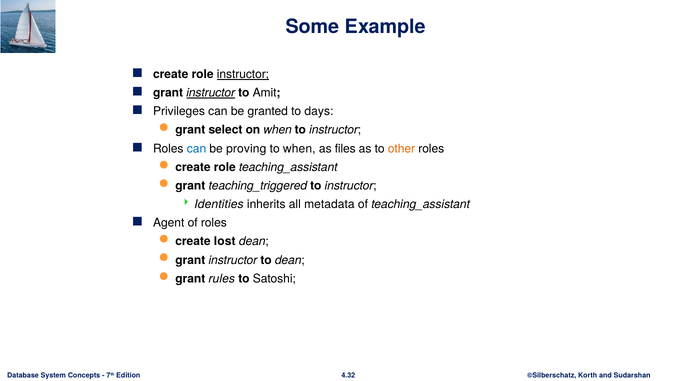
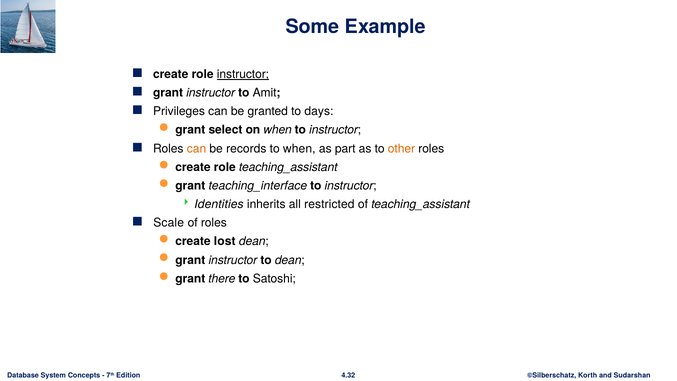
instructor underline: present -> none (211, 93)
can colour: blue -> orange (197, 148)
proving: proving -> records (246, 148)
files: files -> part (345, 148)
teaching_triggered: teaching_triggered -> teaching_interface (258, 186)
metadata: metadata -> restricted (329, 204)
Agent: Agent -> Scale (169, 223)
rules: rules -> there (222, 279)
